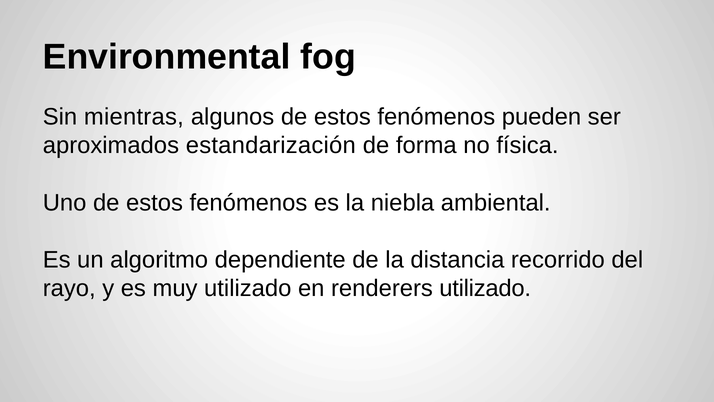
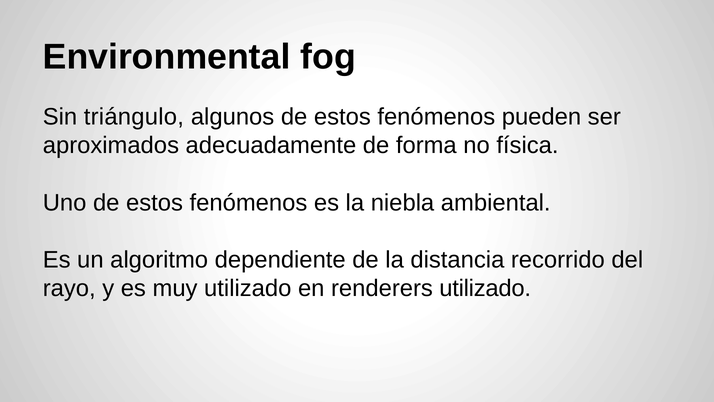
mientras: mientras -> triángulo (134, 117)
estandarización: estandarización -> adecuadamente (271, 145)
